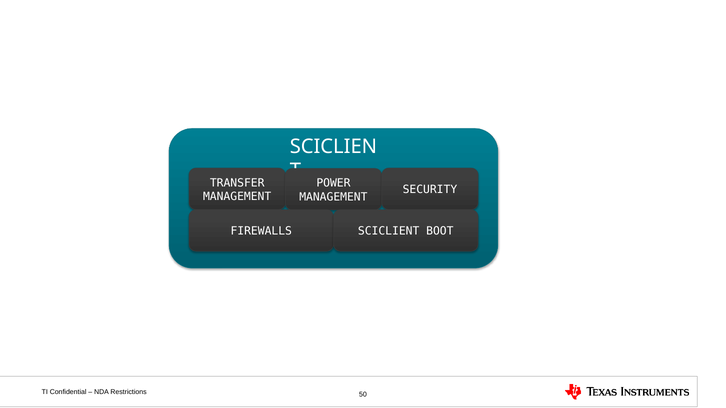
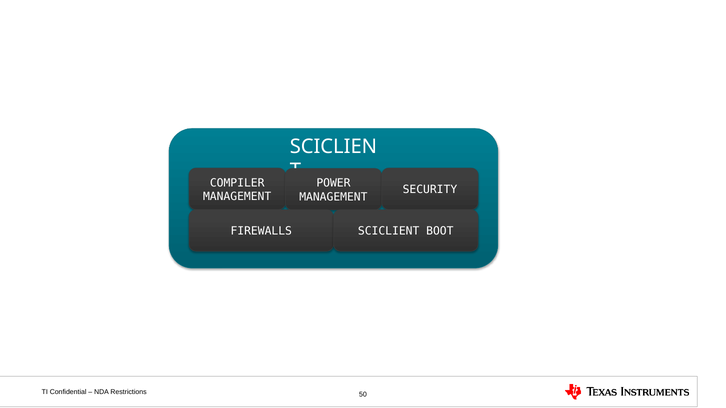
TRANSFER: TRANSFER -> COMPILER (237, 183)
